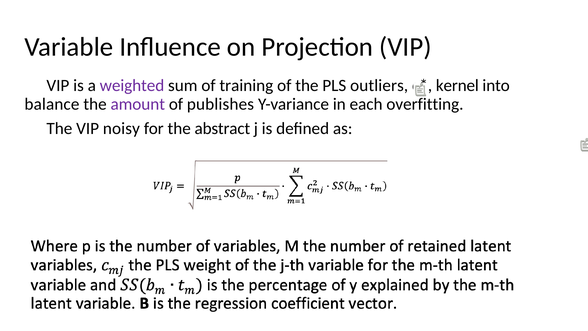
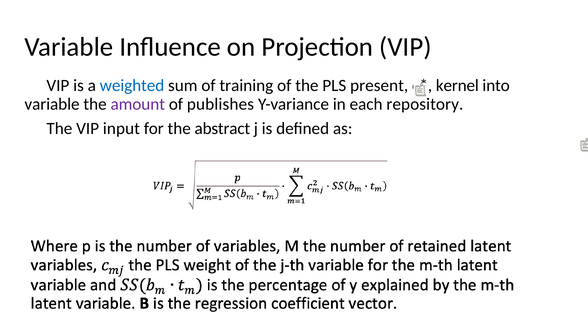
weighted colour: purple -> blue (132, 85)
outliers: outliers -> present (379, 85)
balance: balance -> variable (52, 104)
overfitting: overfitting -> repository (425, 104)
noisy: noisy -> input (121, 129)
